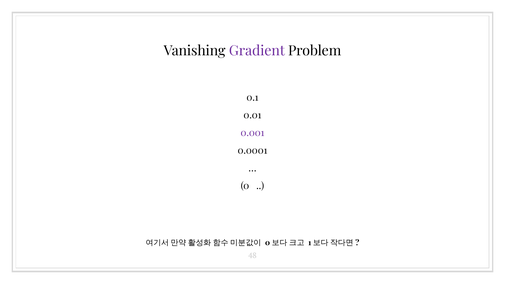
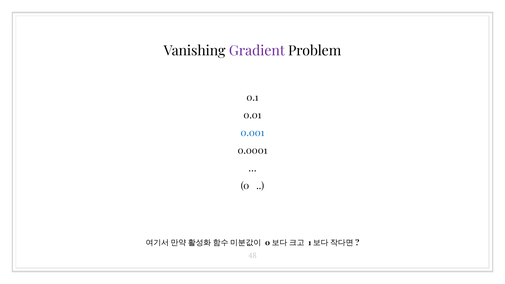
0.001 colour: purple -> blue (252, 133)
